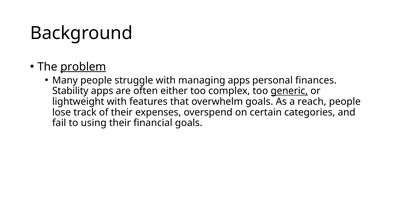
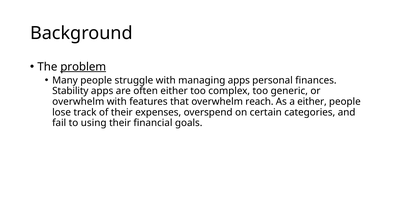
generic underline: present -> none (289, 91)
lightweight: lightweight -> overwhelm (78, 101)
overwhelm goals: goals -> reach (259, 101)
a reach: reach -> either (312, 101)
